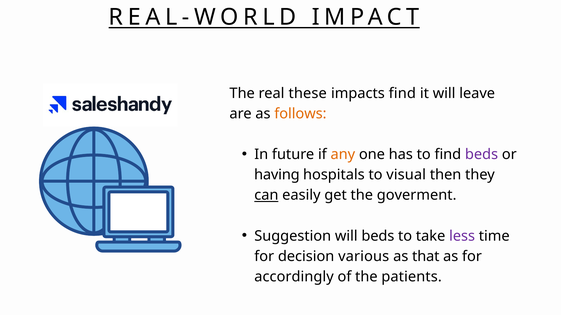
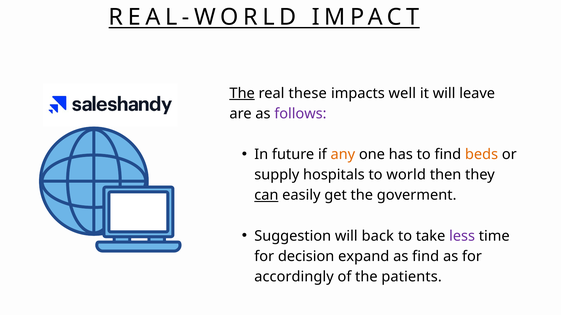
The underline: none -> present (242, 93)
impacts find: find -> well (402, 93)
follows colour: orange -> purple (300, 114)
beds colour: purple -> orange (482, 155)
having: having -> supply (277, 175)
visual: visual -> world (406, 175)
will beds: beds -> back (378, 236)
various: various -> expand (364, 257)
as that: that -> find (426, 257)
